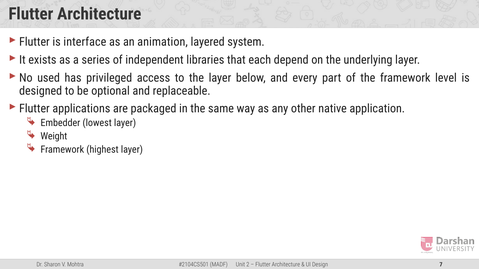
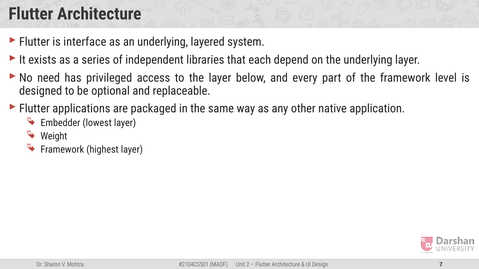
an animation: animation -> underlying (163, 42)
used: used -> need (49, 78)
